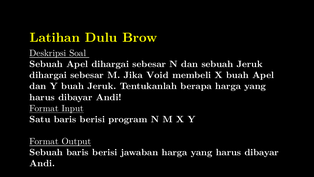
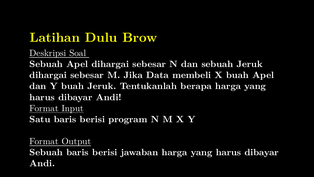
Void: Void -> Data (157, 75)
